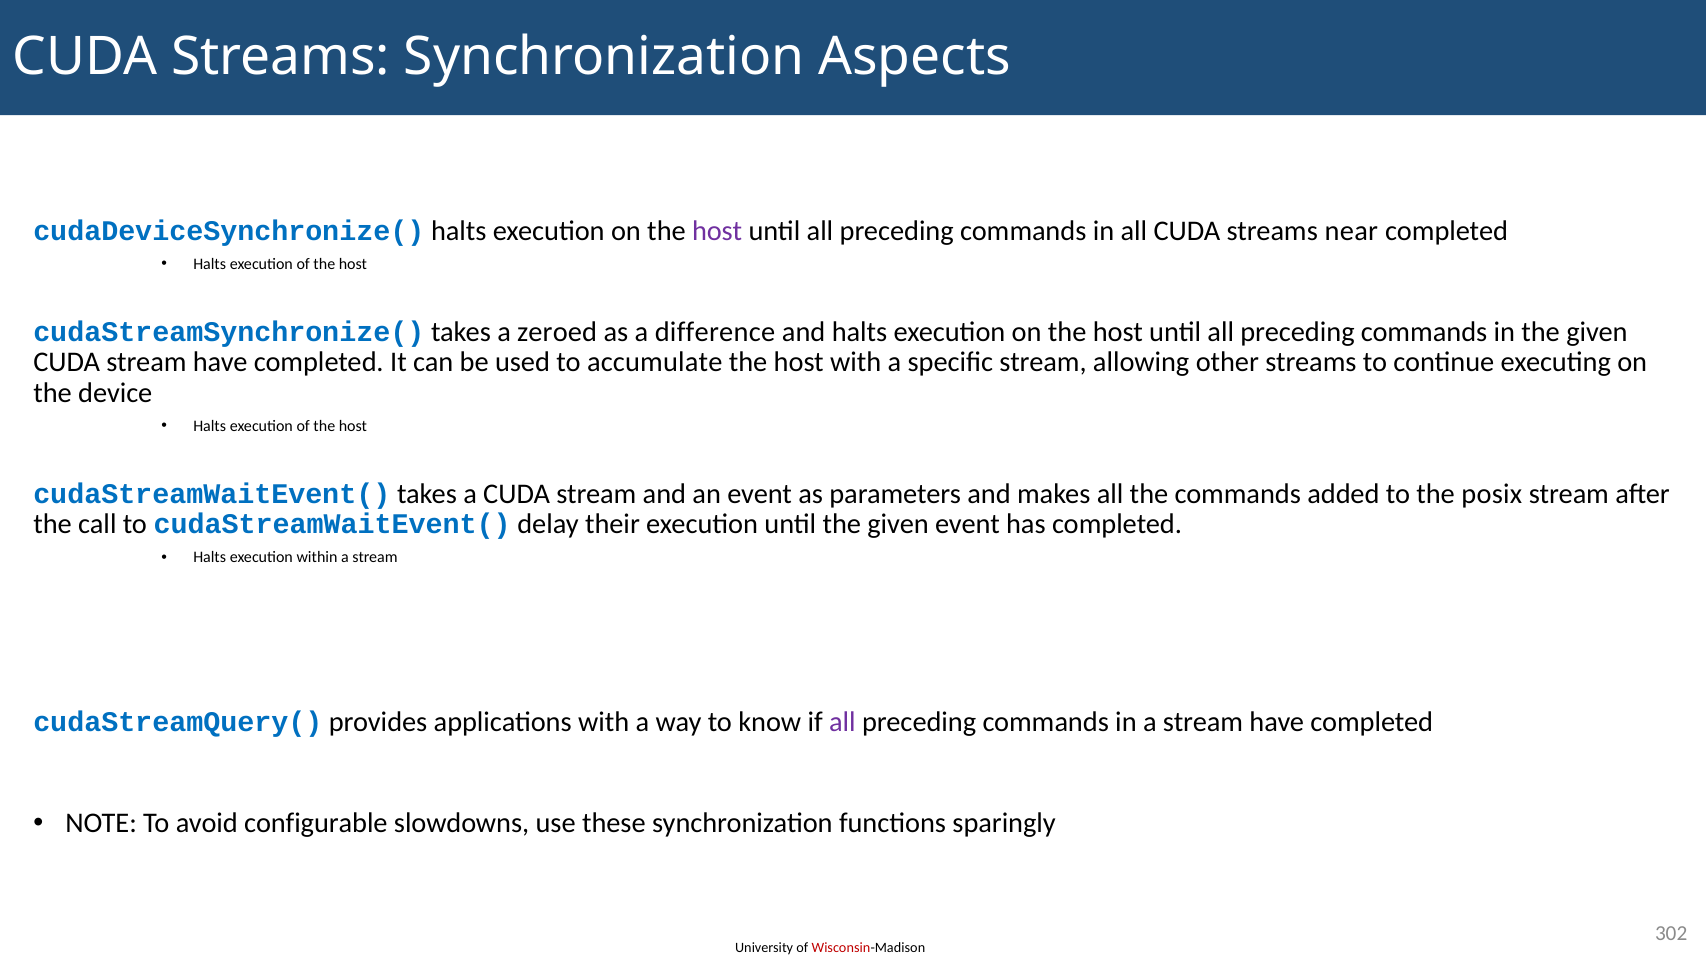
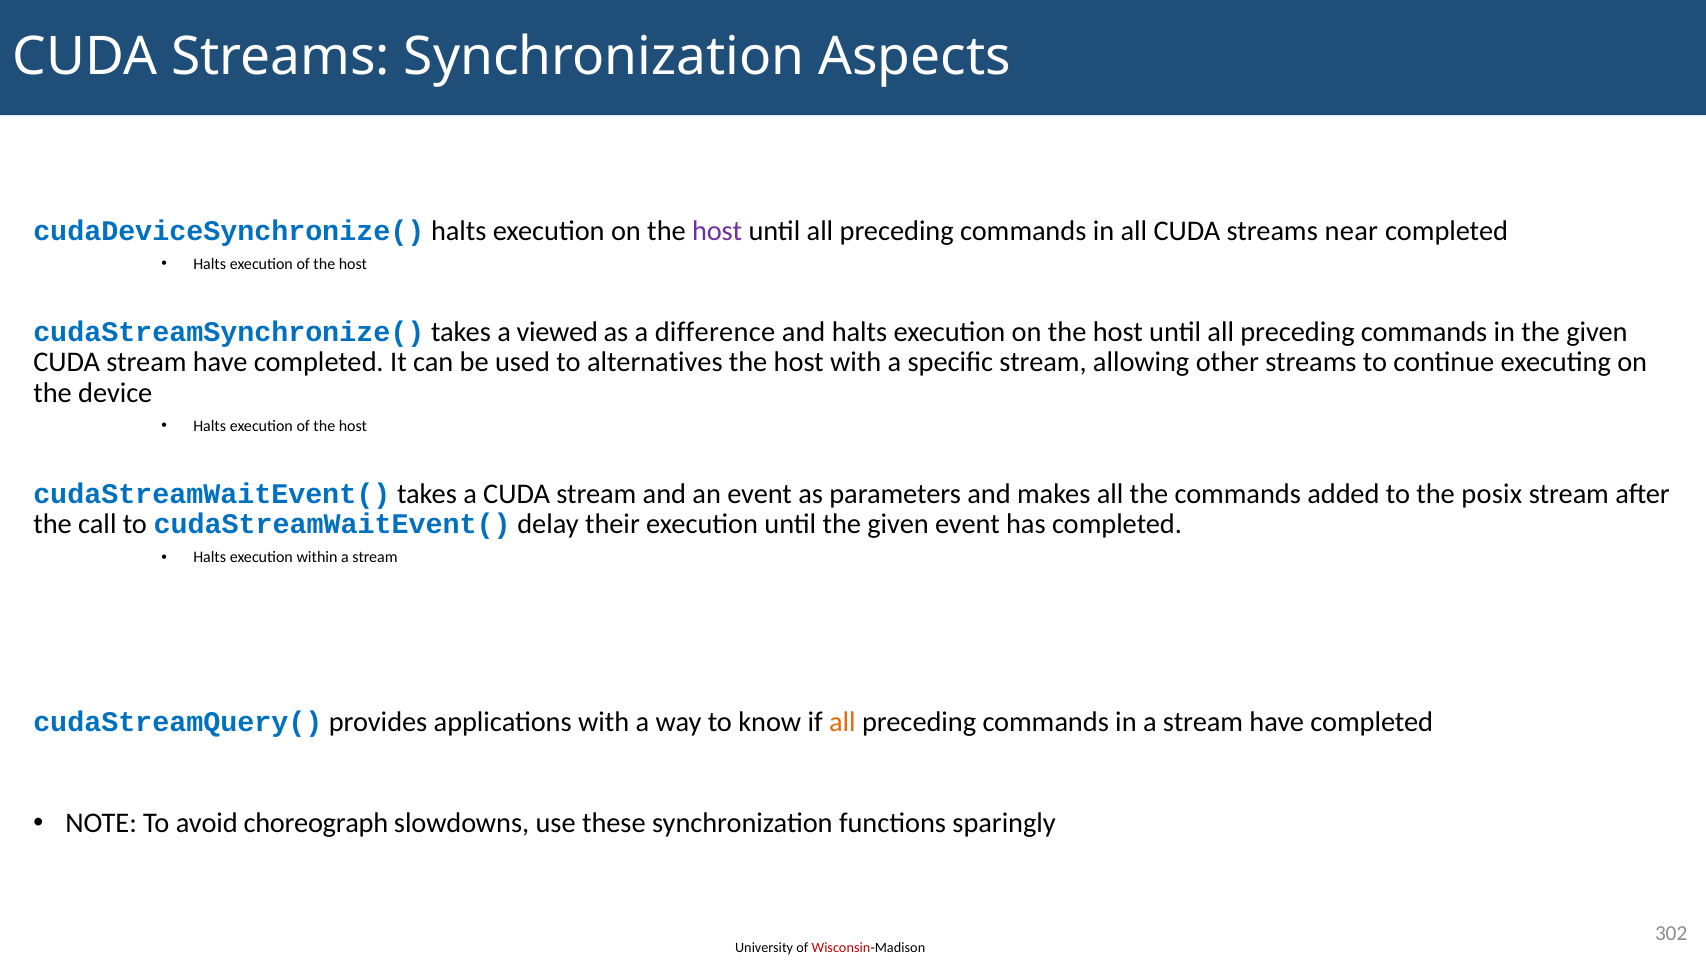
zeroed: zeroed -> viewed (557, 332)
accumulate: accumulate -> alternatives (655, 362)
all colour: purple -> orange (842, 722)
configurable: configurable -> choreograph (316, 823)
